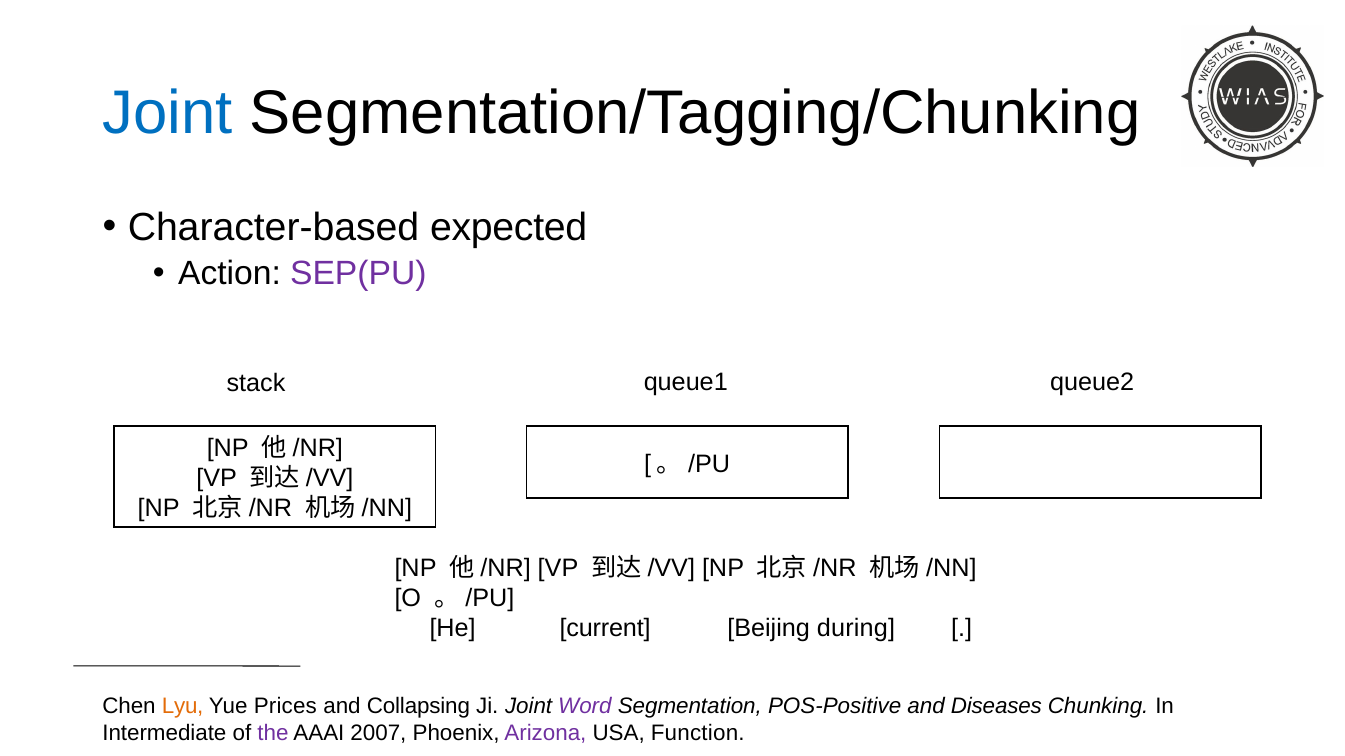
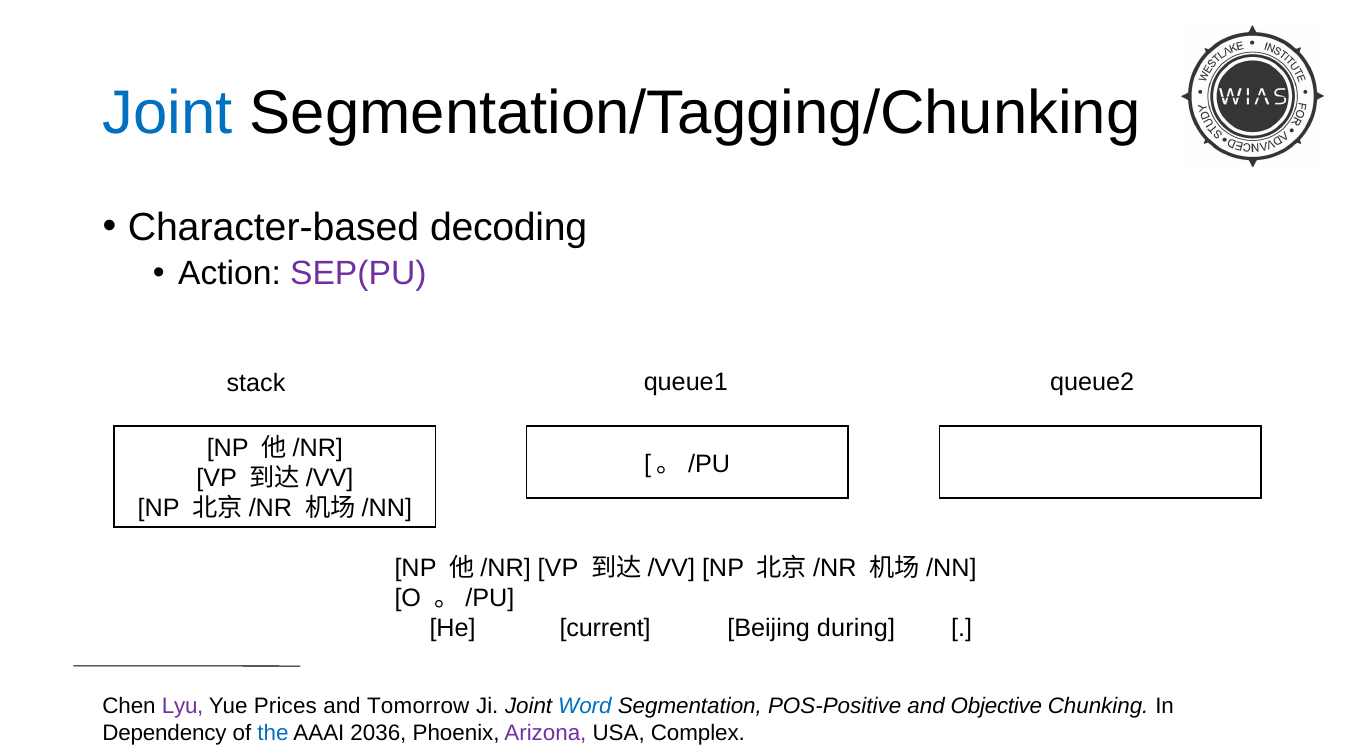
expected: expected -> decoding (509, 227)
Lyu colour: orange -> purple (183, 707)
Collapsing: Collapsing -> Tomorrow (418, 707)
Word colour: purple -> blue (585, 707)
Diseases: Diseases -> Objective (996, 707)
Intermediate: Intermediate -> Dependency (164, 734)
the colour: purple -> blue (273, 734)
2007: 2007 -> 2036 (378, 734)
Function: Function -> Complex (698, 734)
